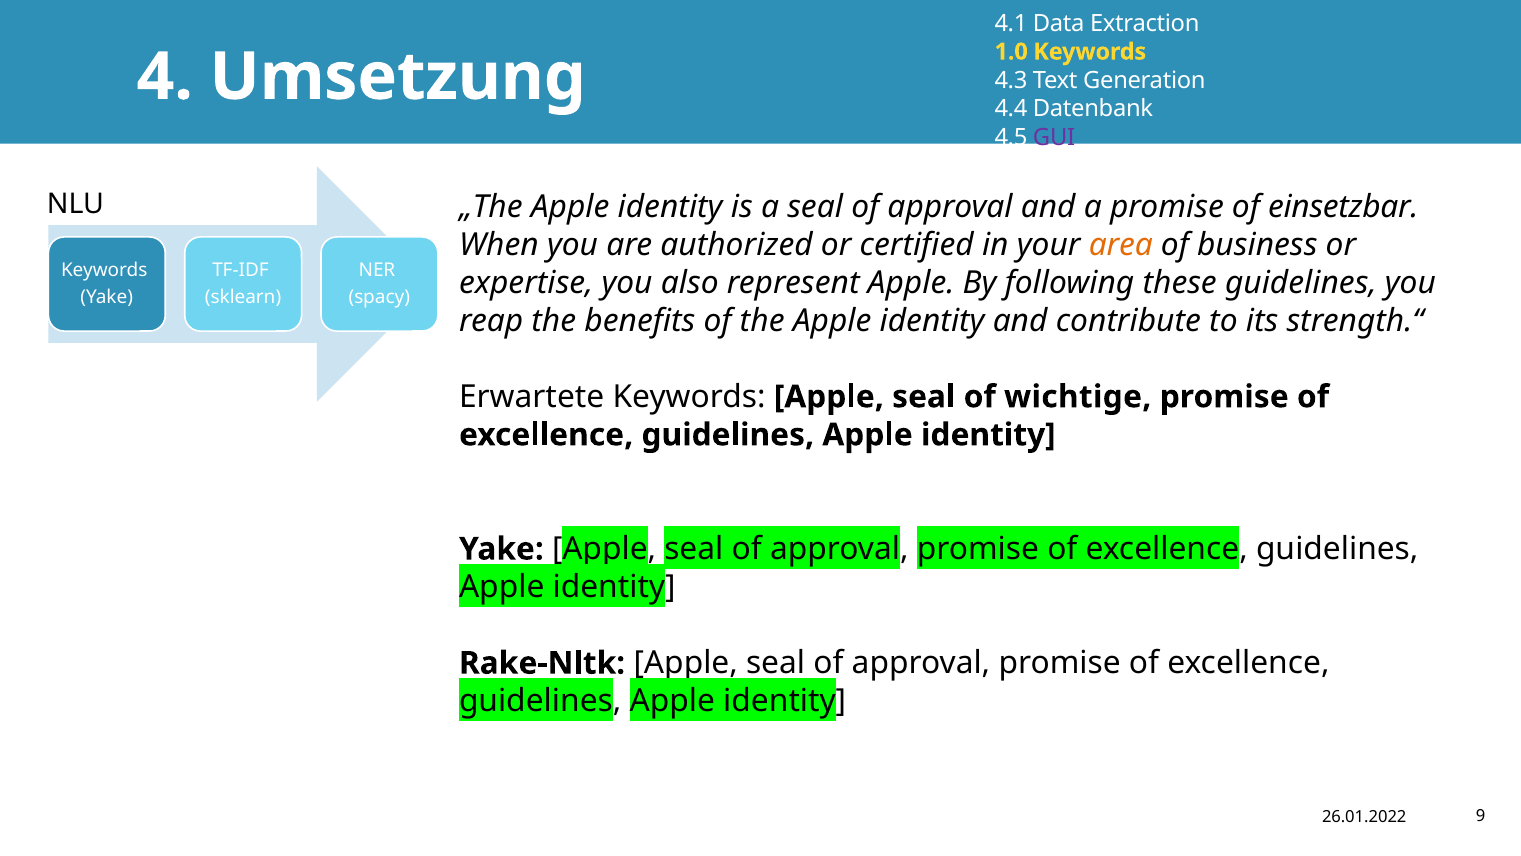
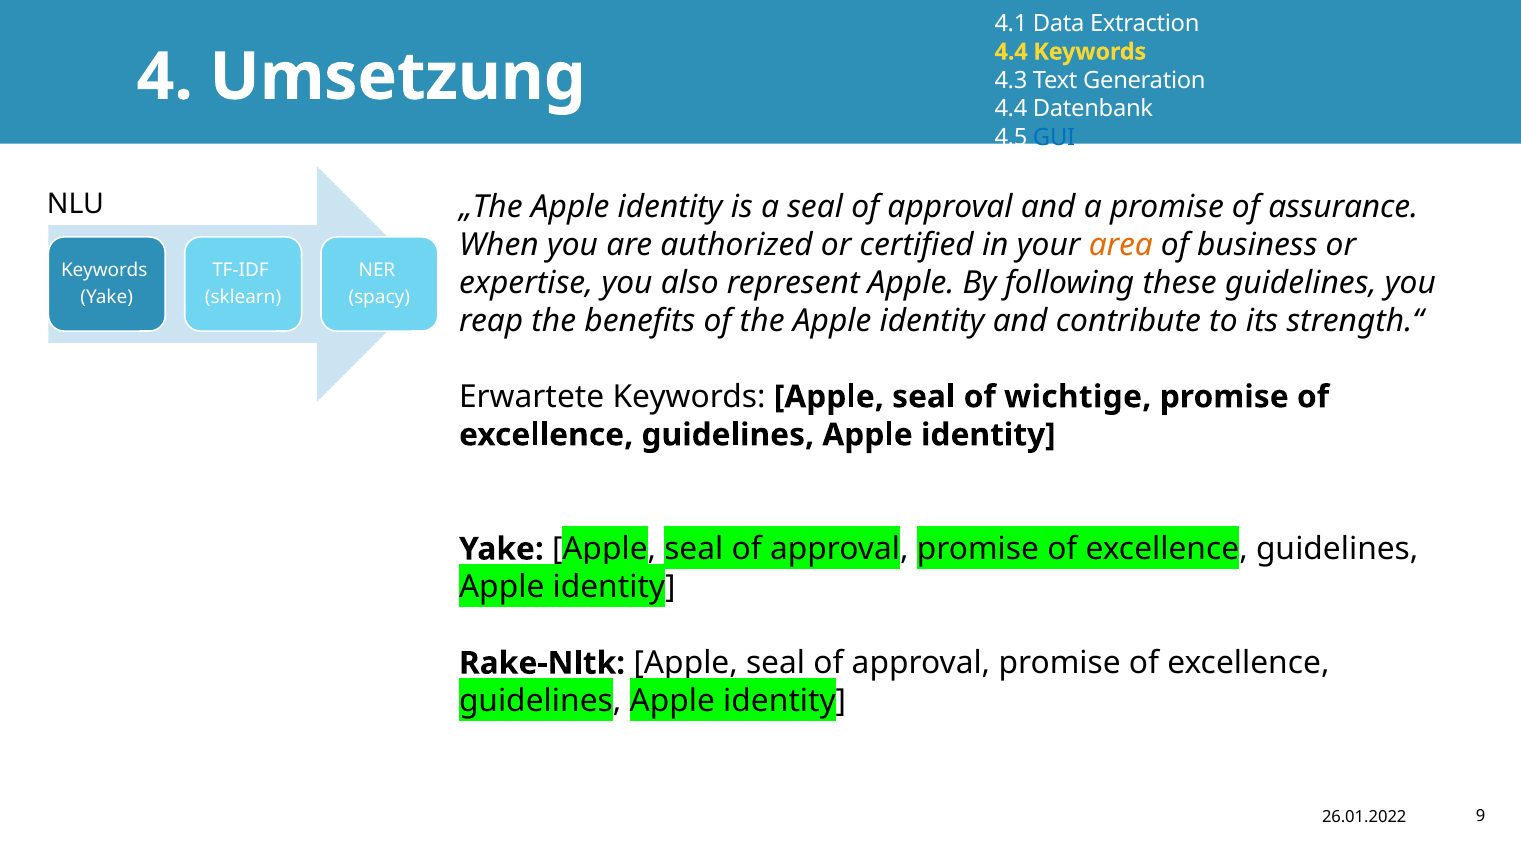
1.0: 1.0 -> 4.4 (1011, 52)
GUI colour: purple -> blue (1054, 137)
einsetzbar: einsetzbar -> assurance (1343, 206)
